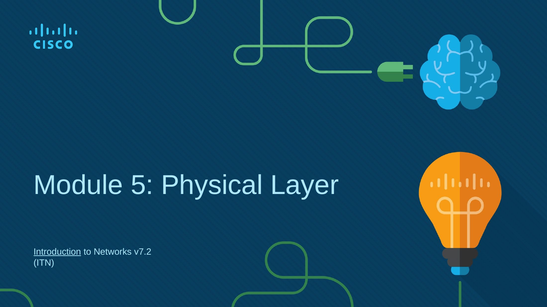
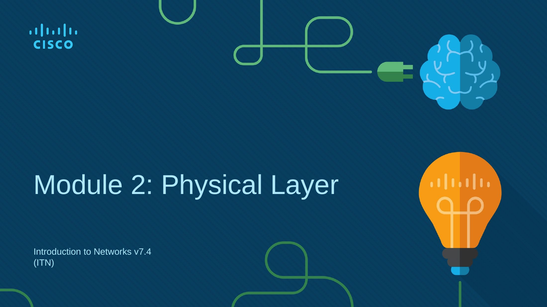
5: 5 -> 2 (142, 185)
Introduction underline: present -> none (57, 252)
v7.2: v7.2 -> v7.4 (143, 252)
